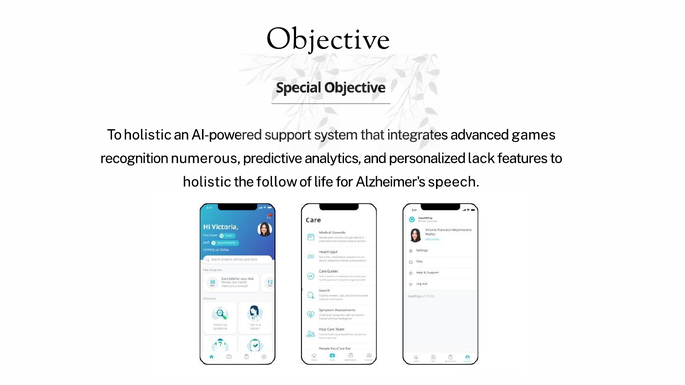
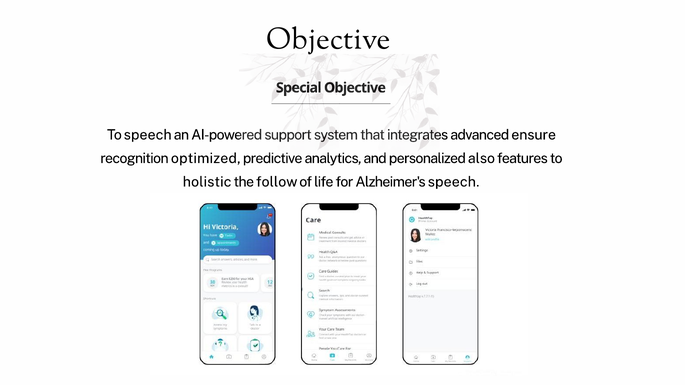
holistic: holistic -> speech (148, 135)
games: games -> ensure (534, 135)
numerous: numerous -> optimized (206, 158)
lack: lack -> also (481, 158)
